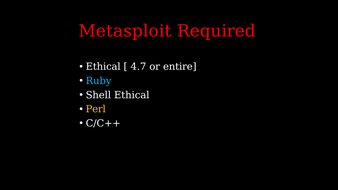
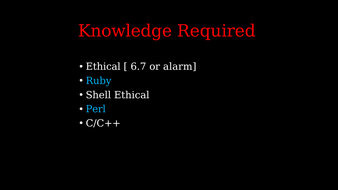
Metasploit: Metasploit -> Knowledge (125, 31)
4.7: 4.7 -> 6.7 (138, 67)
entire: entire -> alarm (180, 67)
Perl colour: yellow -> light blue (96, 109)
